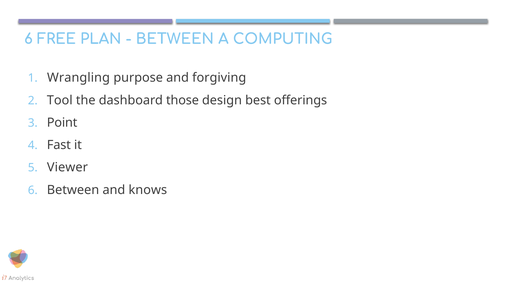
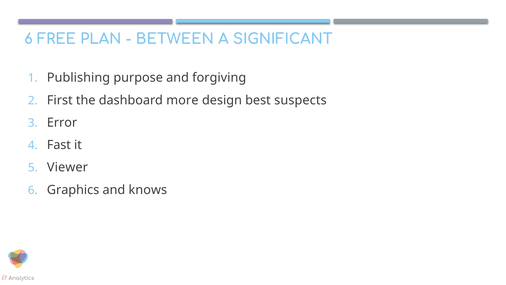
COMPUTING: COMPUTING -> SIGNIFICANT (283, 39)
Wrangling: Wrangling -> Publishing (78, 78)
Tool: Tool -> First (60, 100)
those: those -> more (182, 100)
offerings: offerings -> suspects (300, 100)
Point: Point -> Error (62, 122)
6 Between: Between -> Graphics (73, 190)
